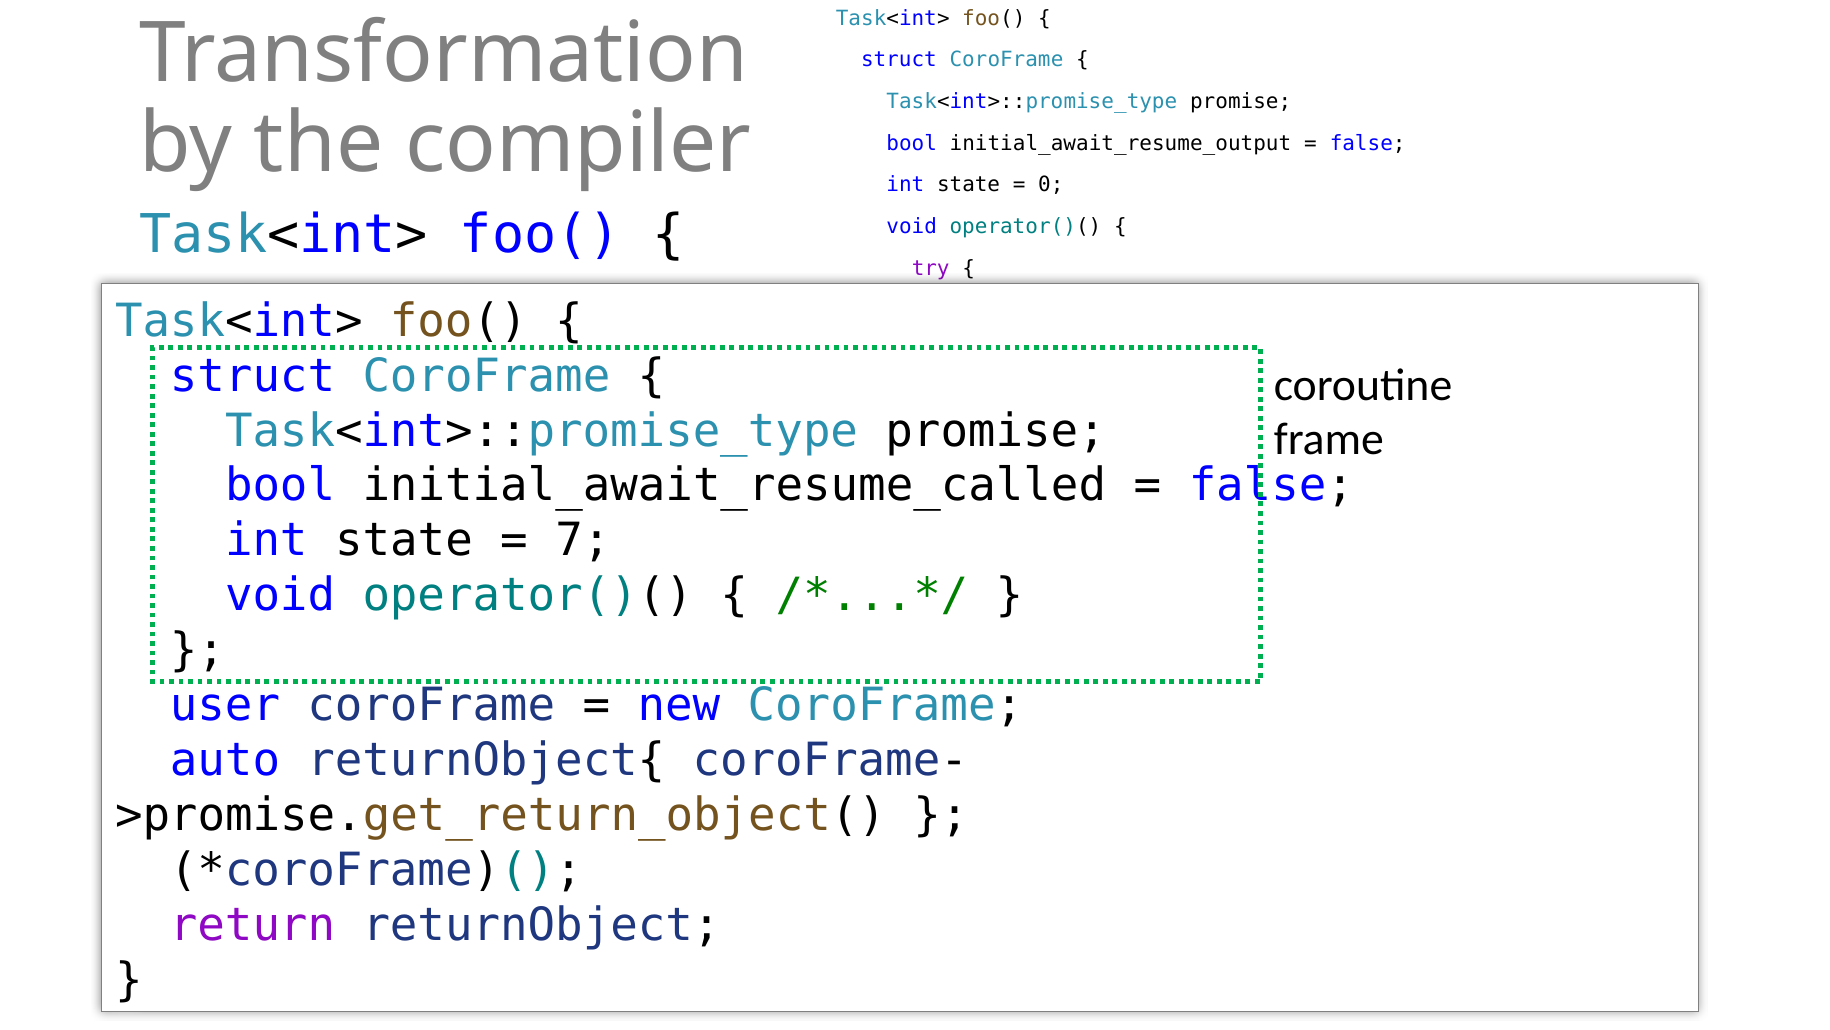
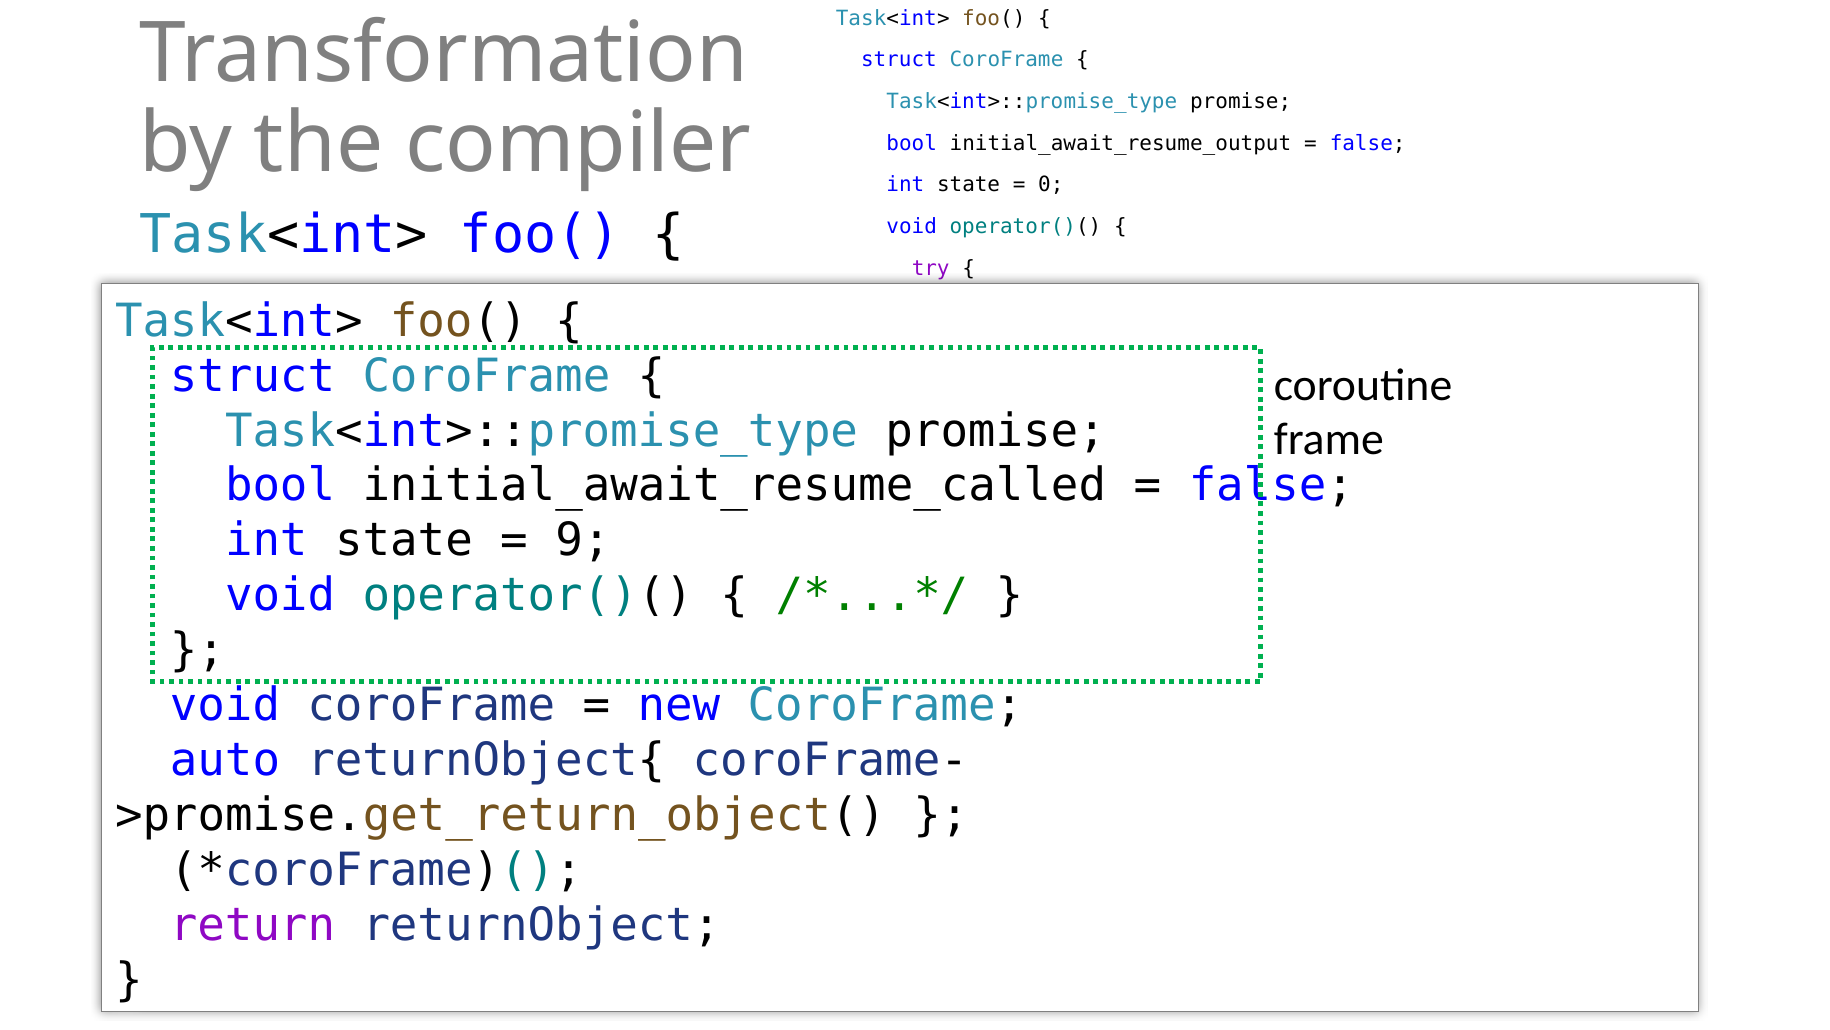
7: 7 -> 9 (583, 540)
user: user -> void (225, 705)
